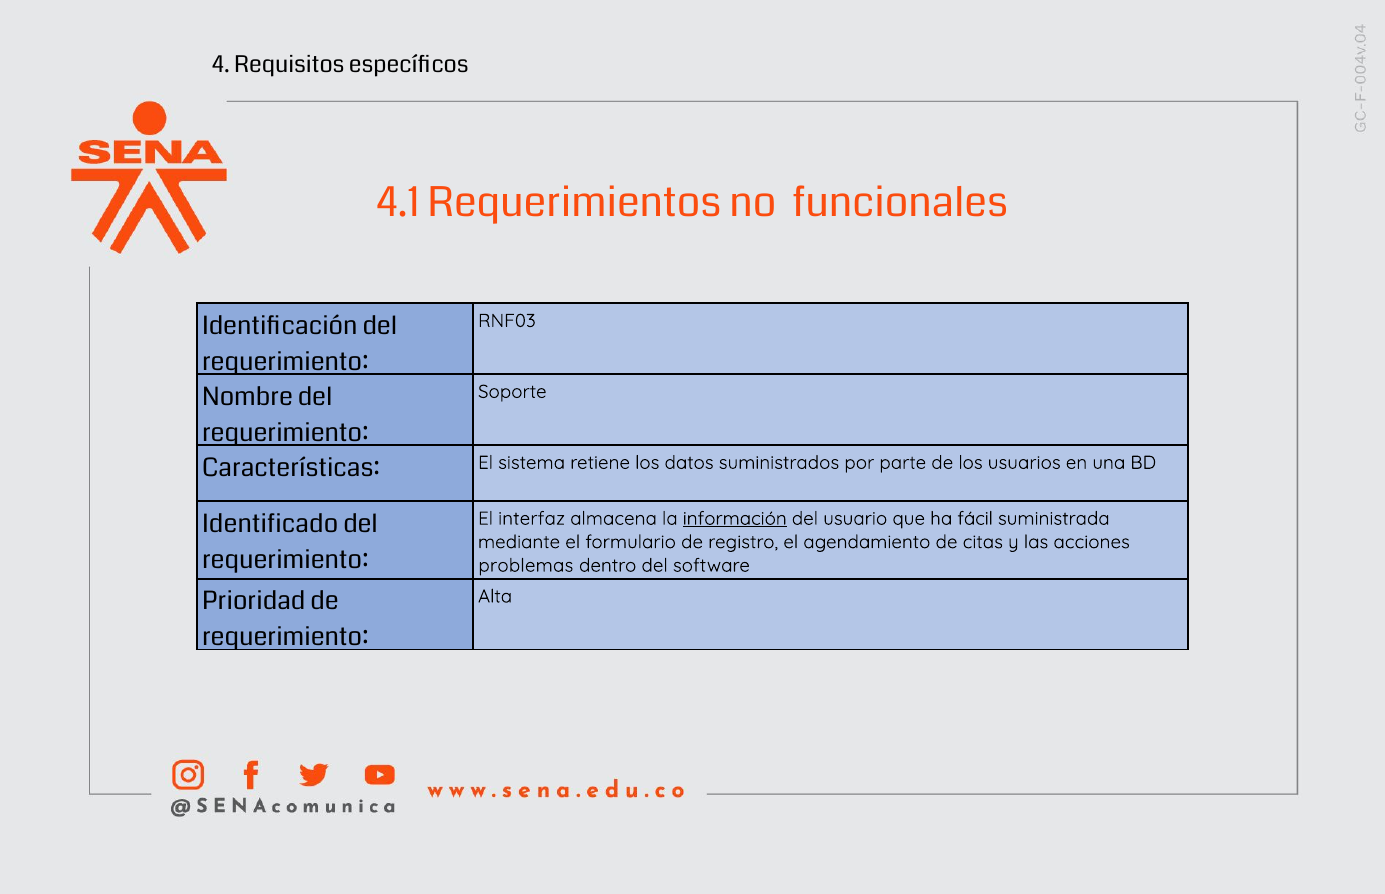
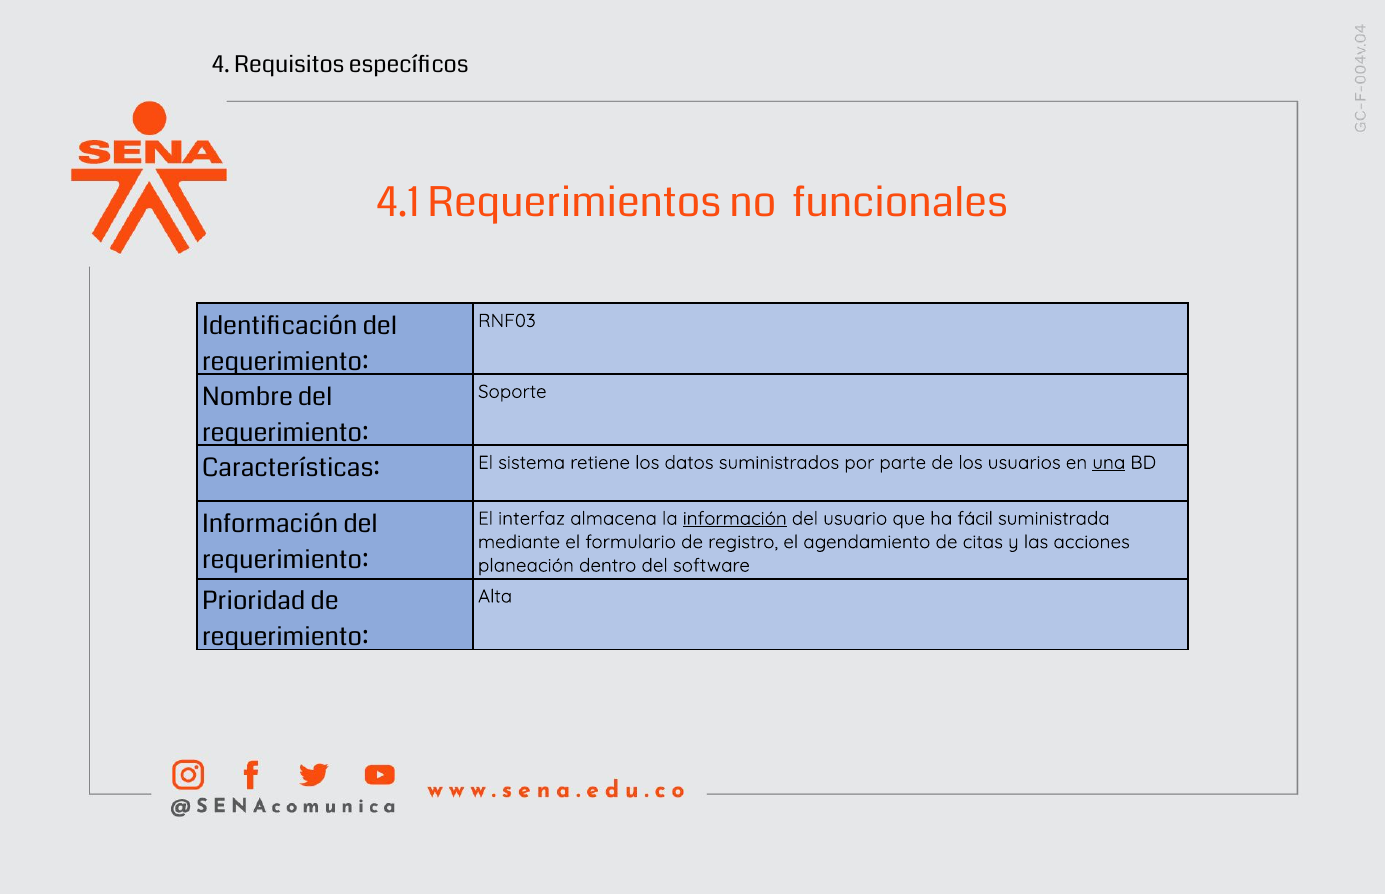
una underline: none -> present (1109, 463)
Identificado: Identificado -> Información (270, 524)
problemas: problemas -> planeación (526, 566)
